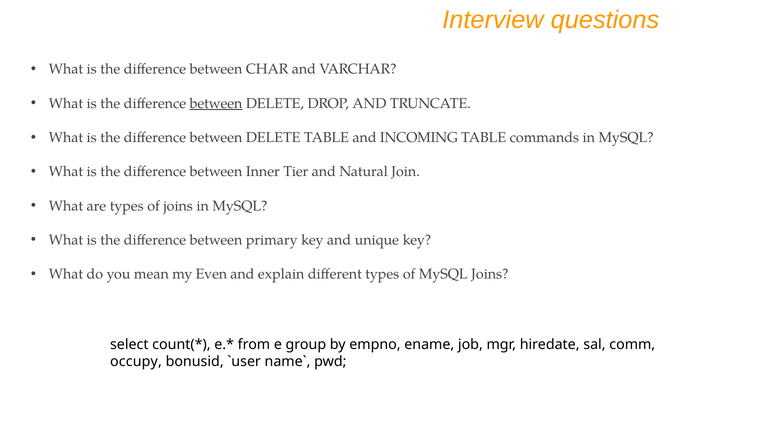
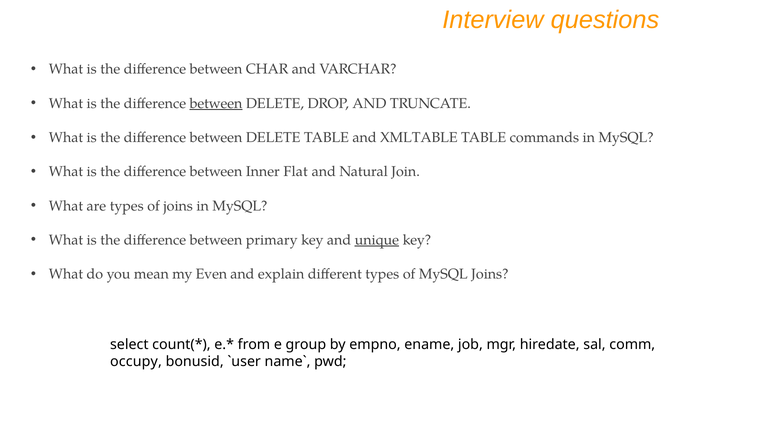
INCOMING: INCOMING -> XMLTABLE (419, 138)
Tier: Tier -> Flat (296, 172)
unique underline: none -> present (377, 240)
